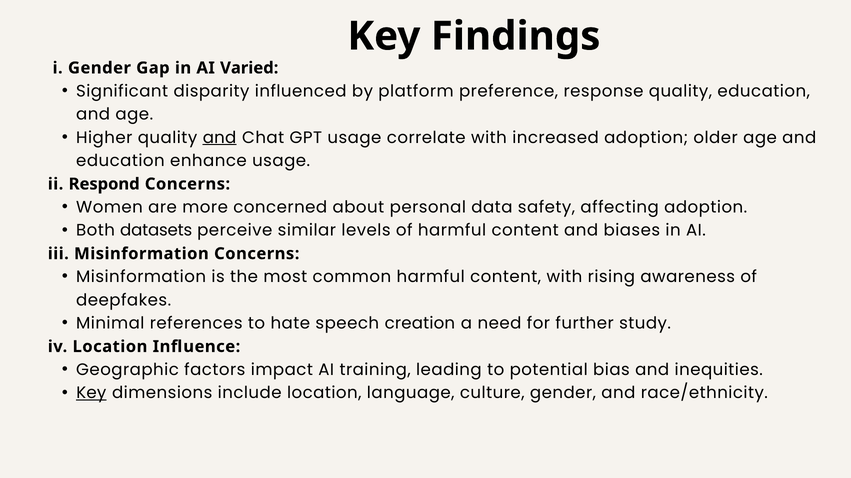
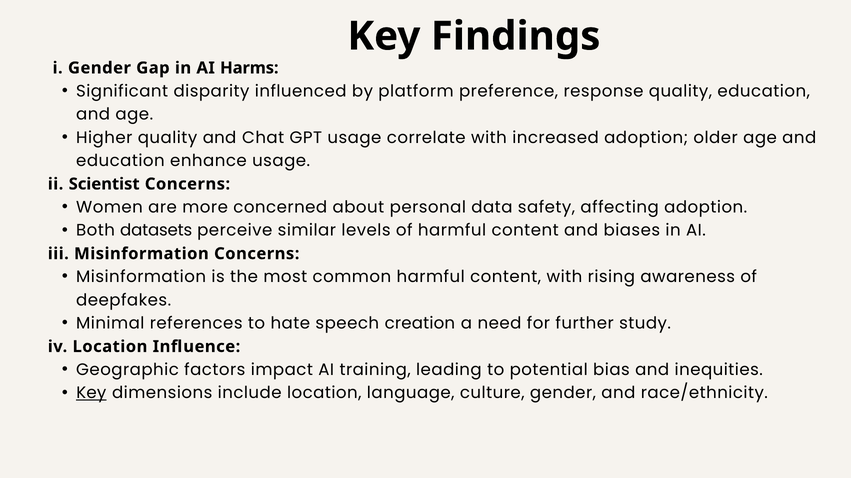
Varied: Varied -> Harms (249, 68)
and underline: present -> none (220, 138)
Respond: Respond -> Scientist (104, 184)
